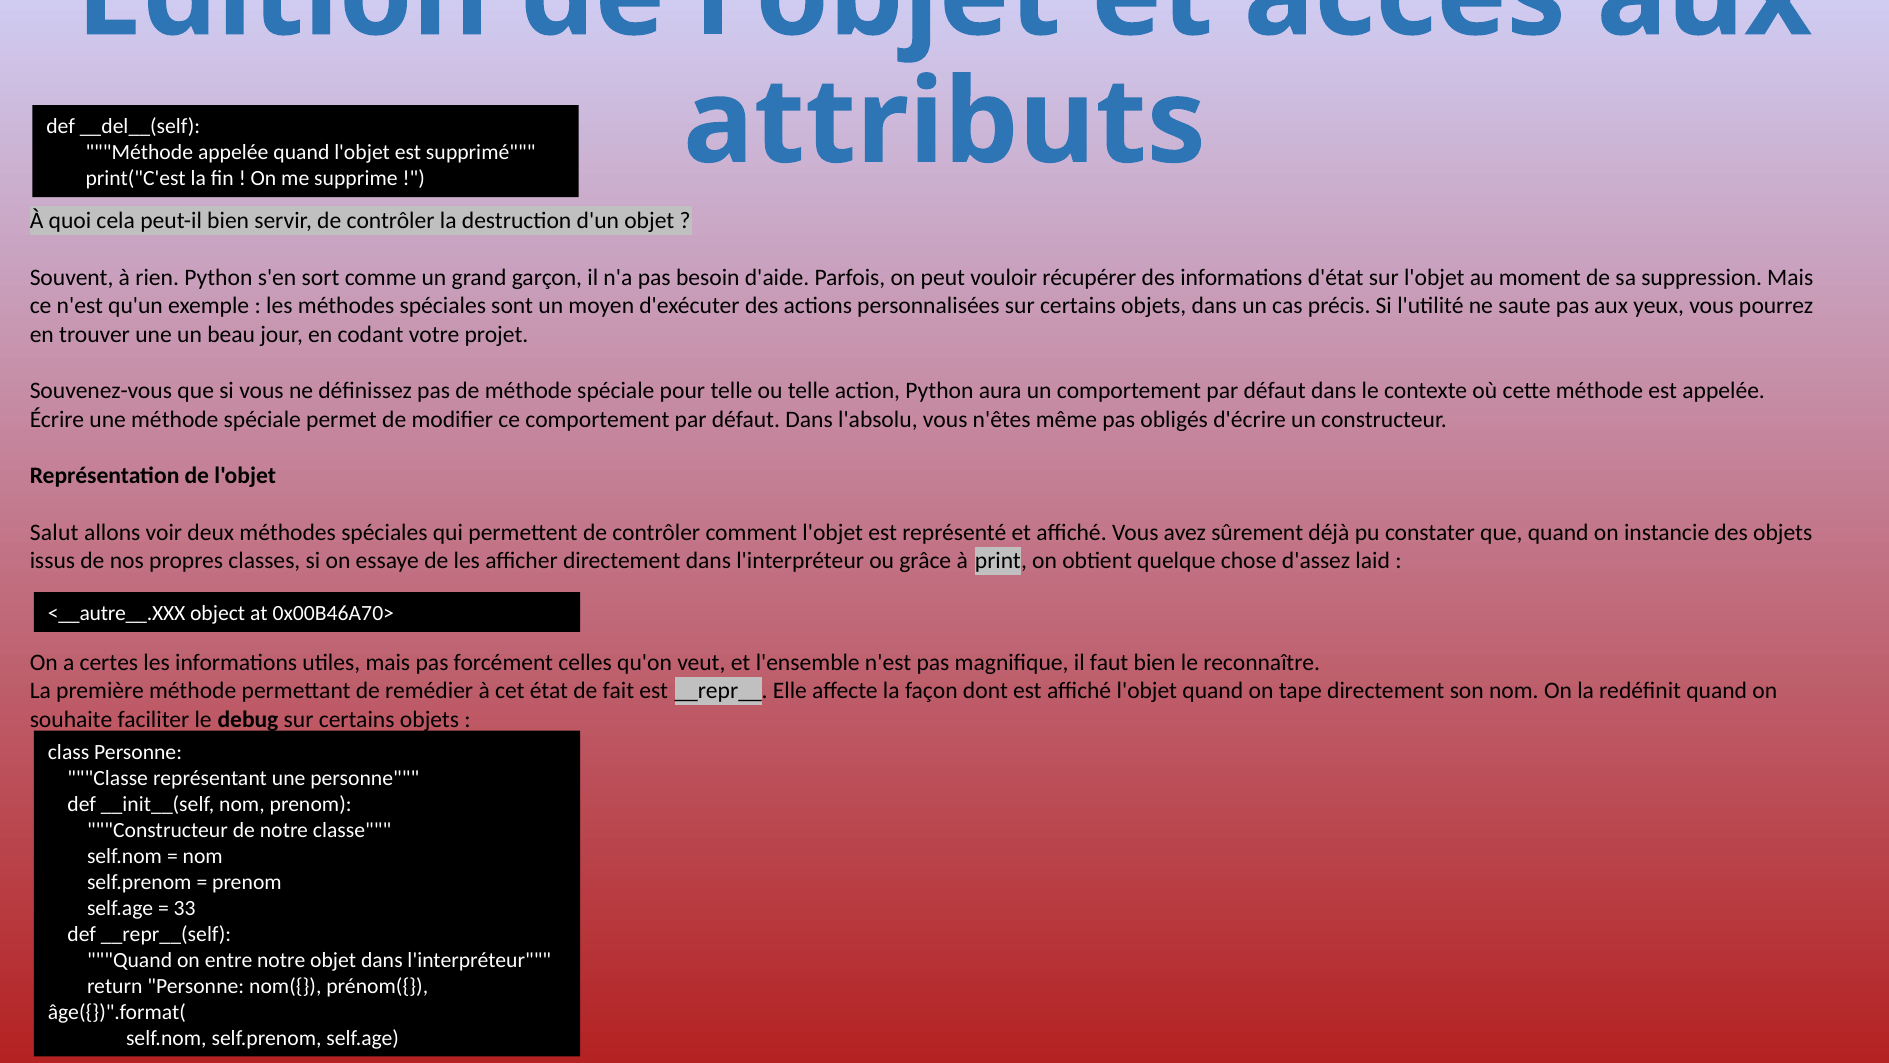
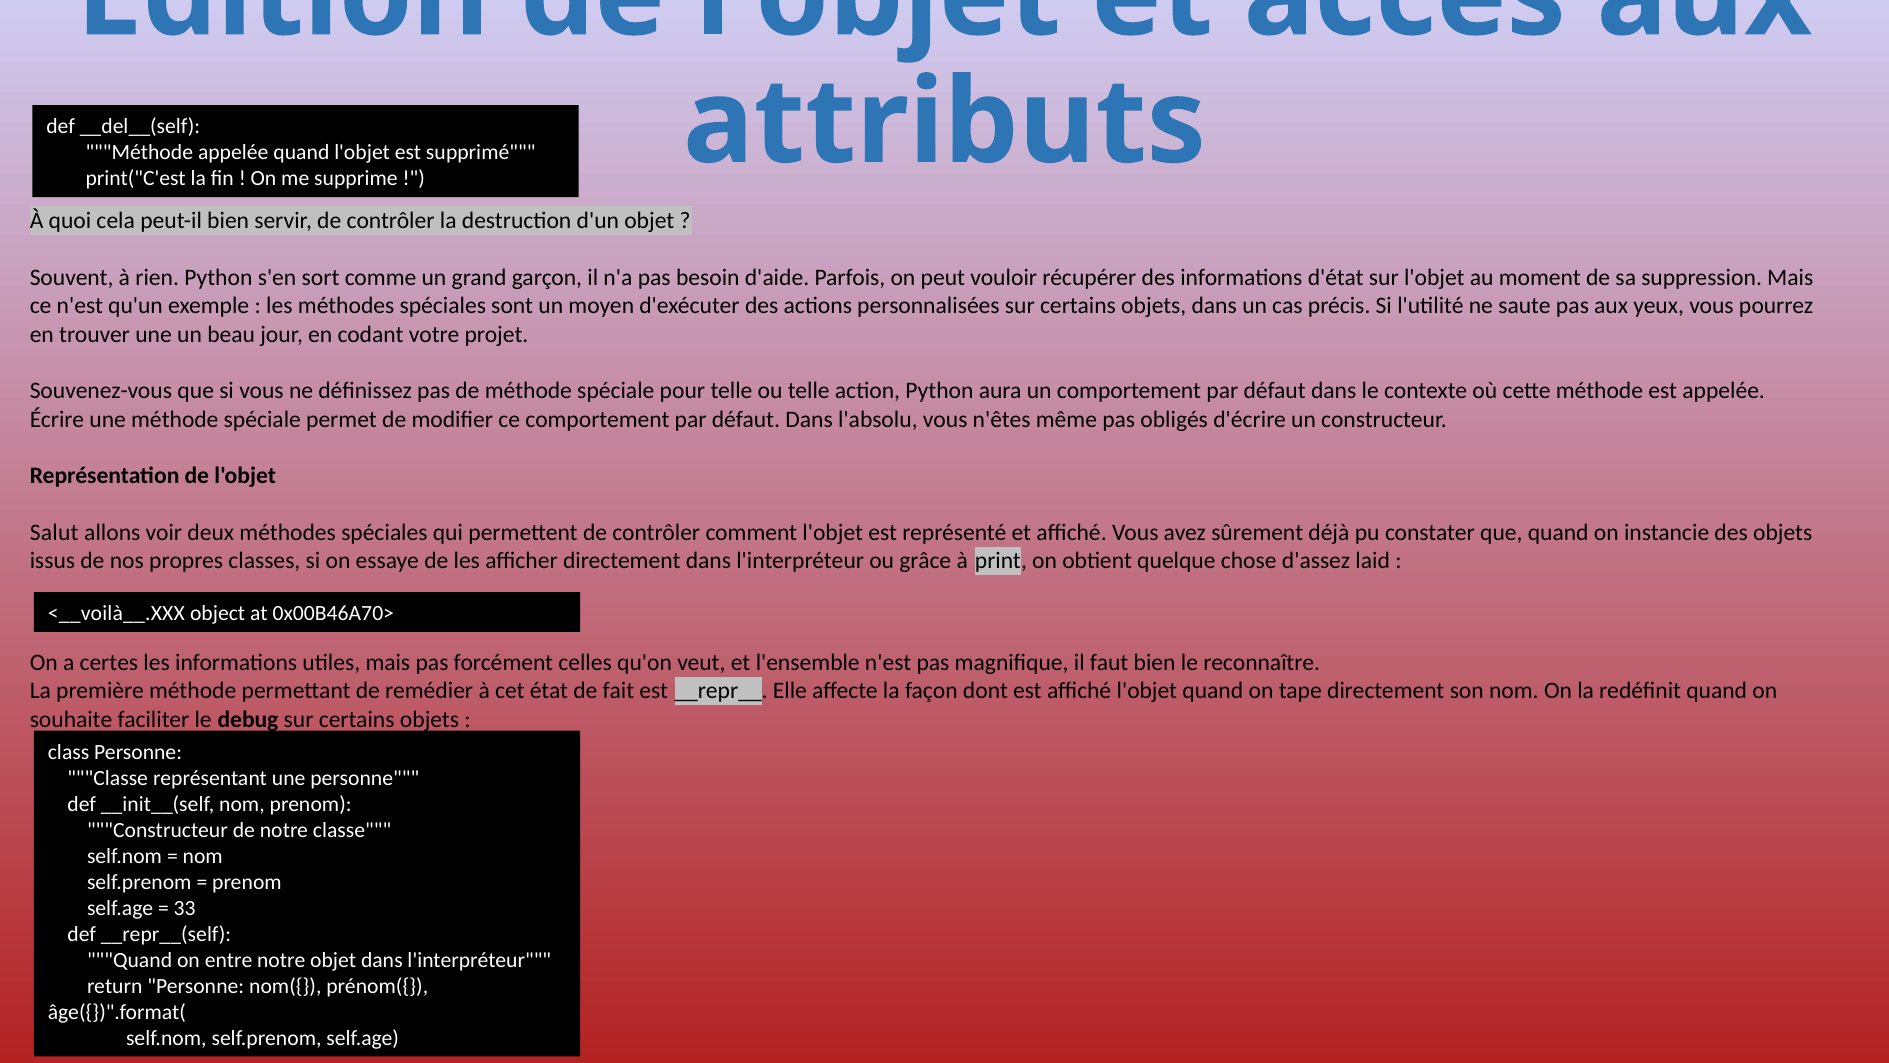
<__autre__.XXX: <__autre__.XXX -> <__voilà__.XXX (116, 613)
